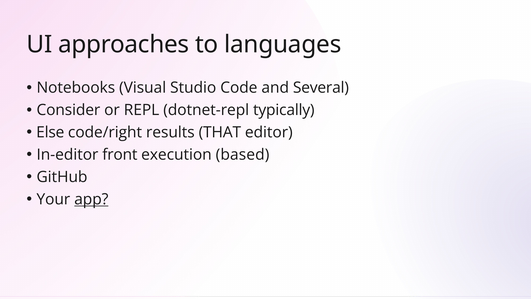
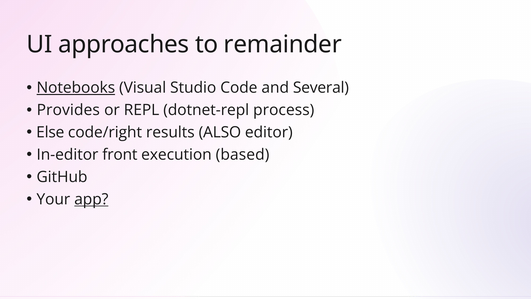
languages: languages -> remainder (283, 44)
Notebooks underline: none -> present (76, 88)
Consider: Consider -> Provides (68, 110)
typically: typically -> process (284, 110)
THAT: THAT -> ALSO (220, 132)
